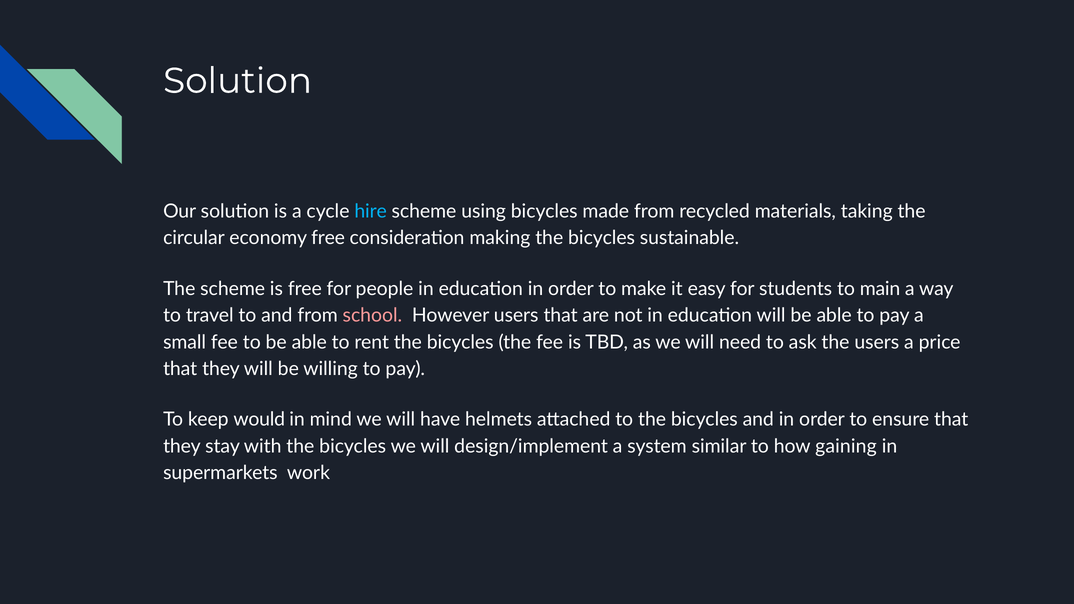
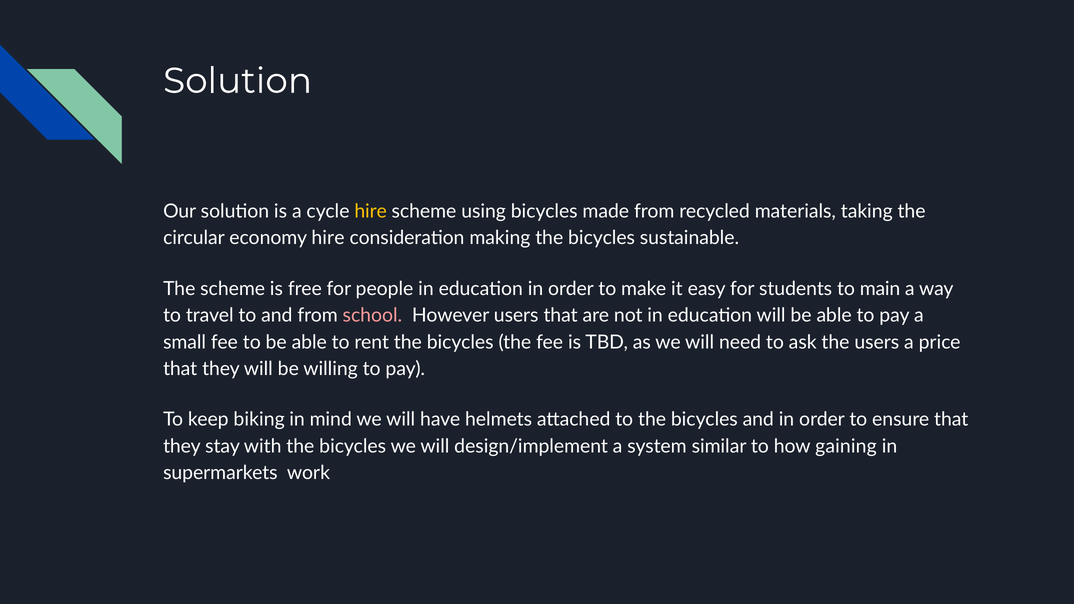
hire colour: light blue -> yellow (371, 211)
economy free: free -> hire (328, 238)
would: would -> biking (259, 420)
